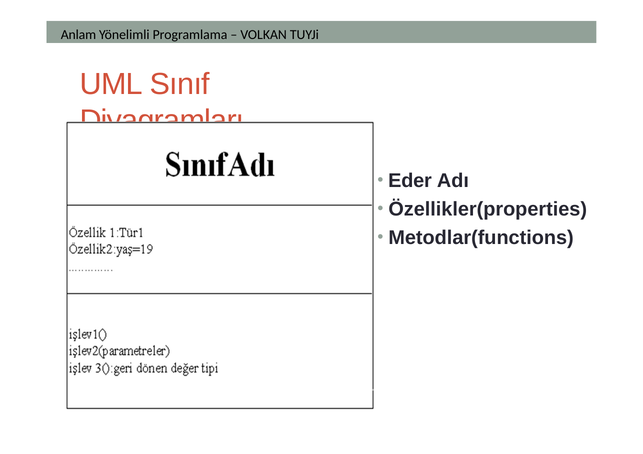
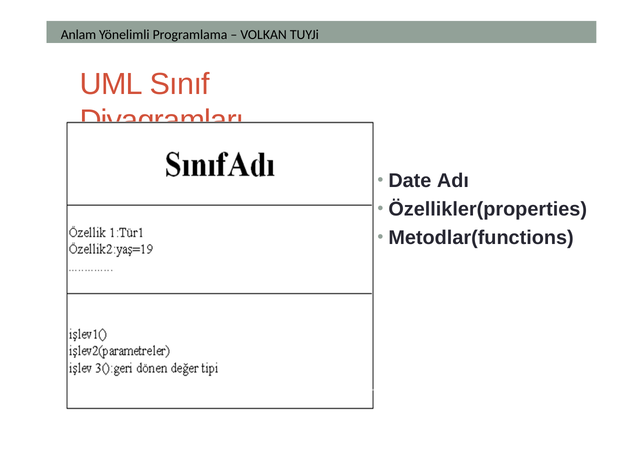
Eder: Eder -> Date (410, 181)
